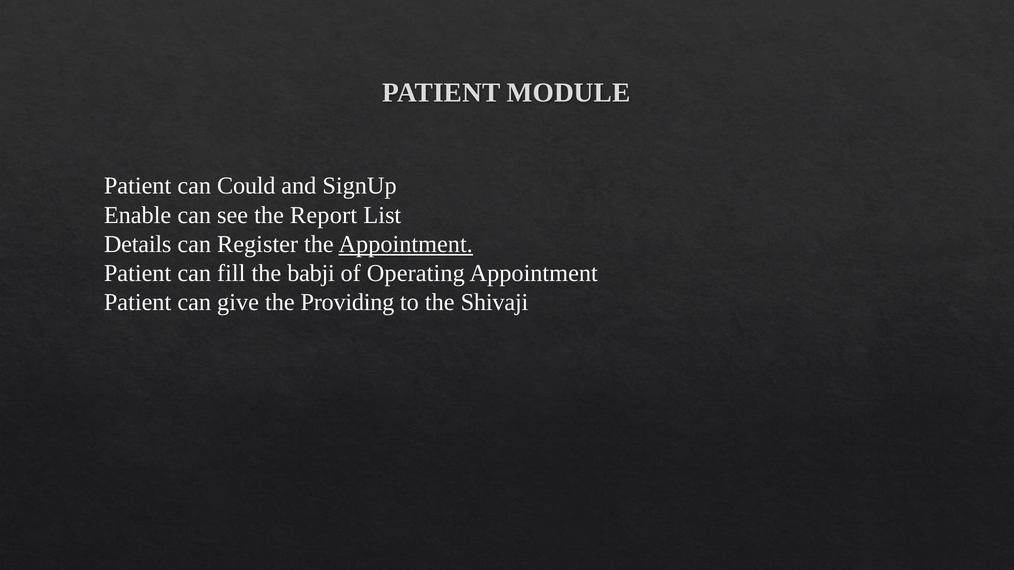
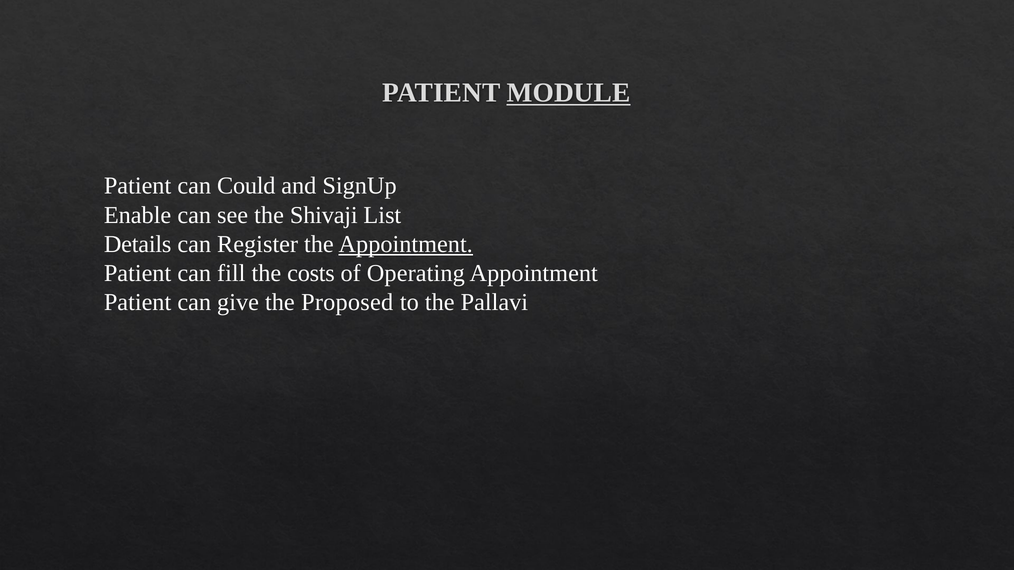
MODULE underline: none -> present (569, 93)
Report: Report -> Shivaji (324, 215)
babji: babji -> costs (311, 273)
Providing: Providing -> Proposed (347, 303)
Shivaji: Shivaji -> Pallavi (494, 303)
